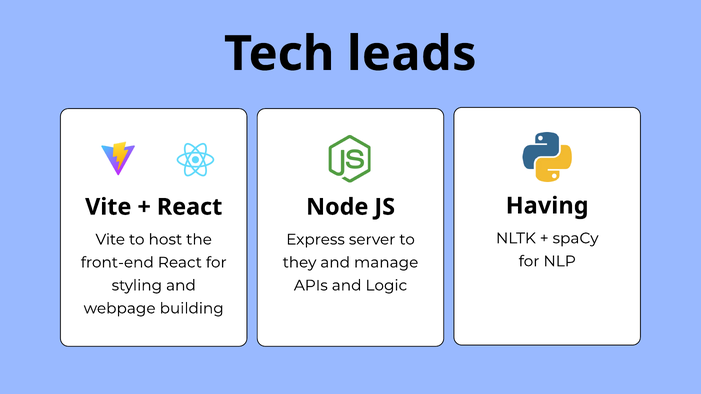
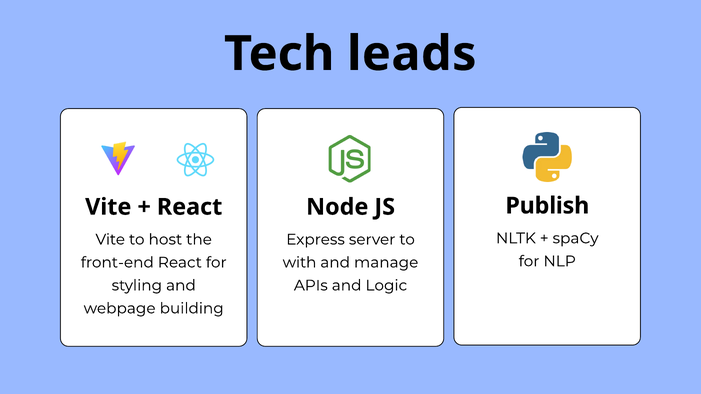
Having: Having -> Publish (547, 206)
they: they -> with (300, 263)
